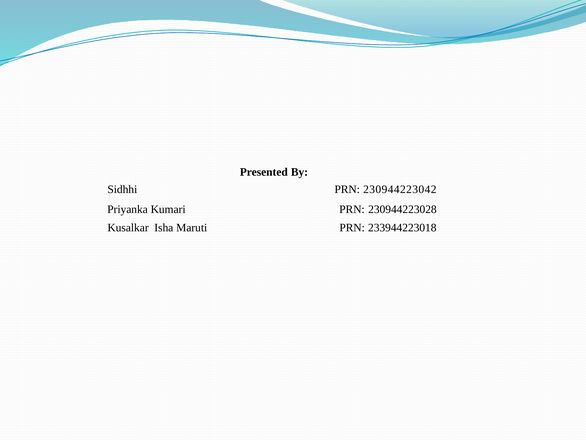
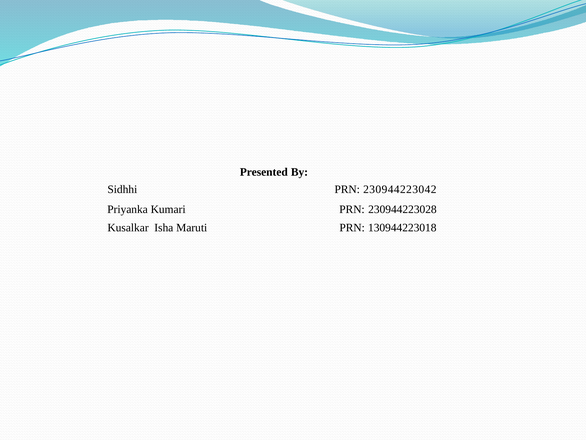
233944223018: 233944223018 -> 130944223018 (402, 228)
